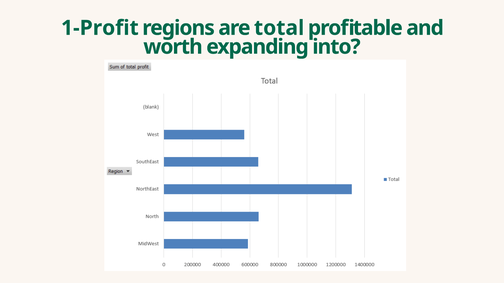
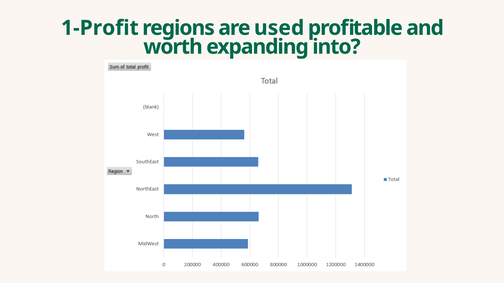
total: total -> used (279, 28)
